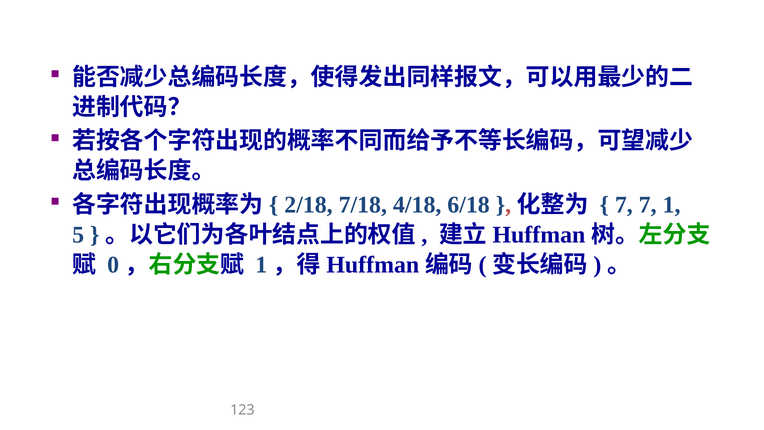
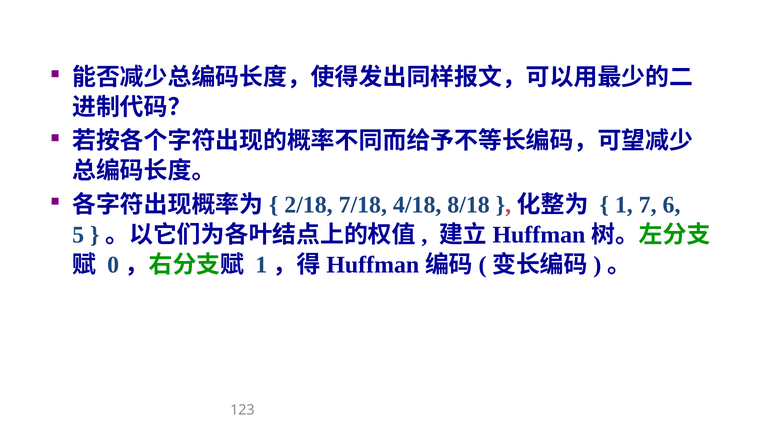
6/18: 6/18 -> 8/18 (469, 205)
7: 7 -> 1 (624, 205)
7 1: 1 -> 6 (672, 205)
